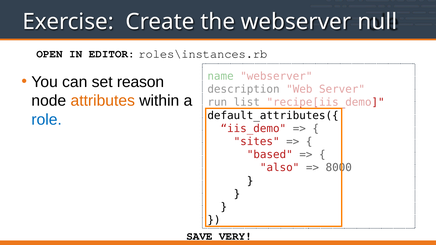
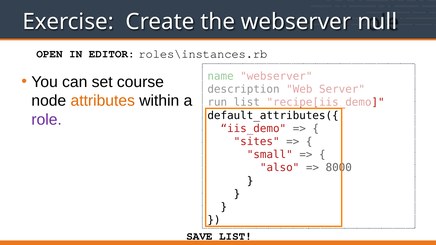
reason: reason -> course (140, 82)
role colour: blue -> purple (47, 120)
based: based -> small (270, 155)
VERY: VERY -> LIST (235, 236)
